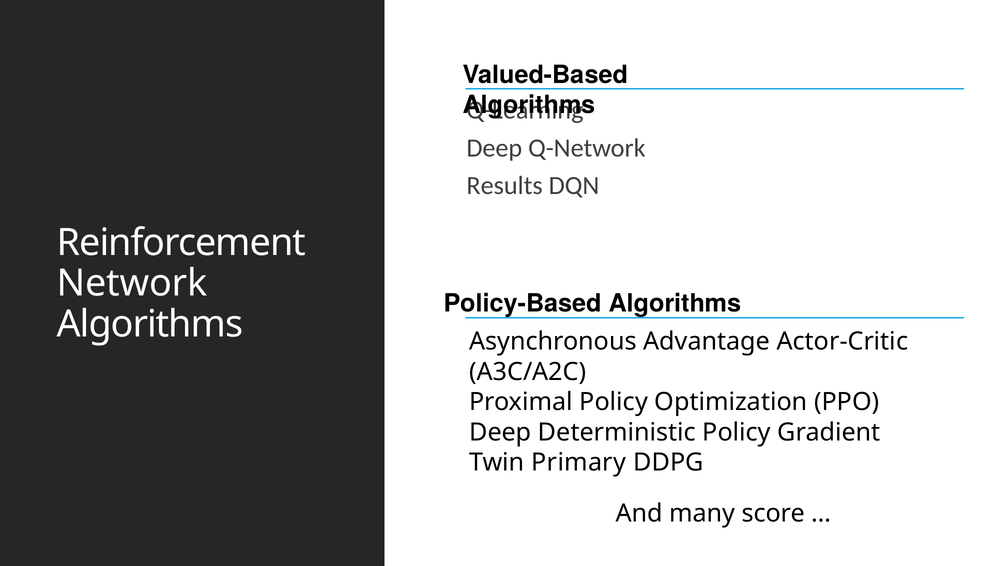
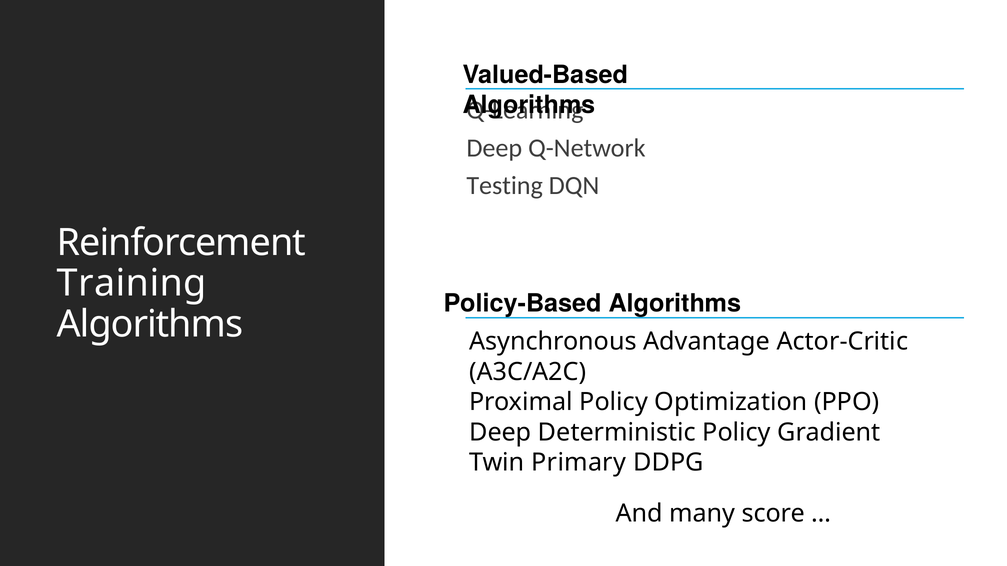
Results: Results -> Testing (505, 186)
Network: Network -> Training (132, 284)
